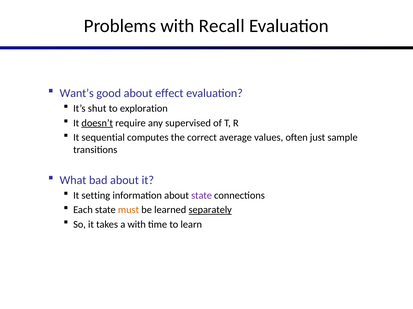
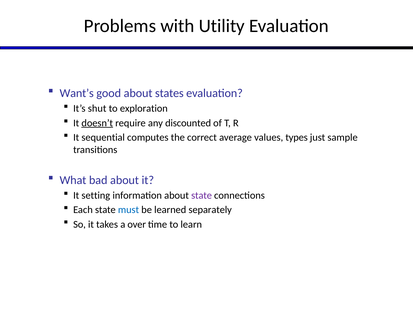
Recall: Recall -> Utility (222, 26)
effect: effect -> states (169, 93)
supervised: supervised -> discounted (188, 123)
often: often -> types (297, 138)
must colour: orange -> blue (129, 210)
separately underline: present -> none (210, 210)
a with: with -> over (137, 225)
